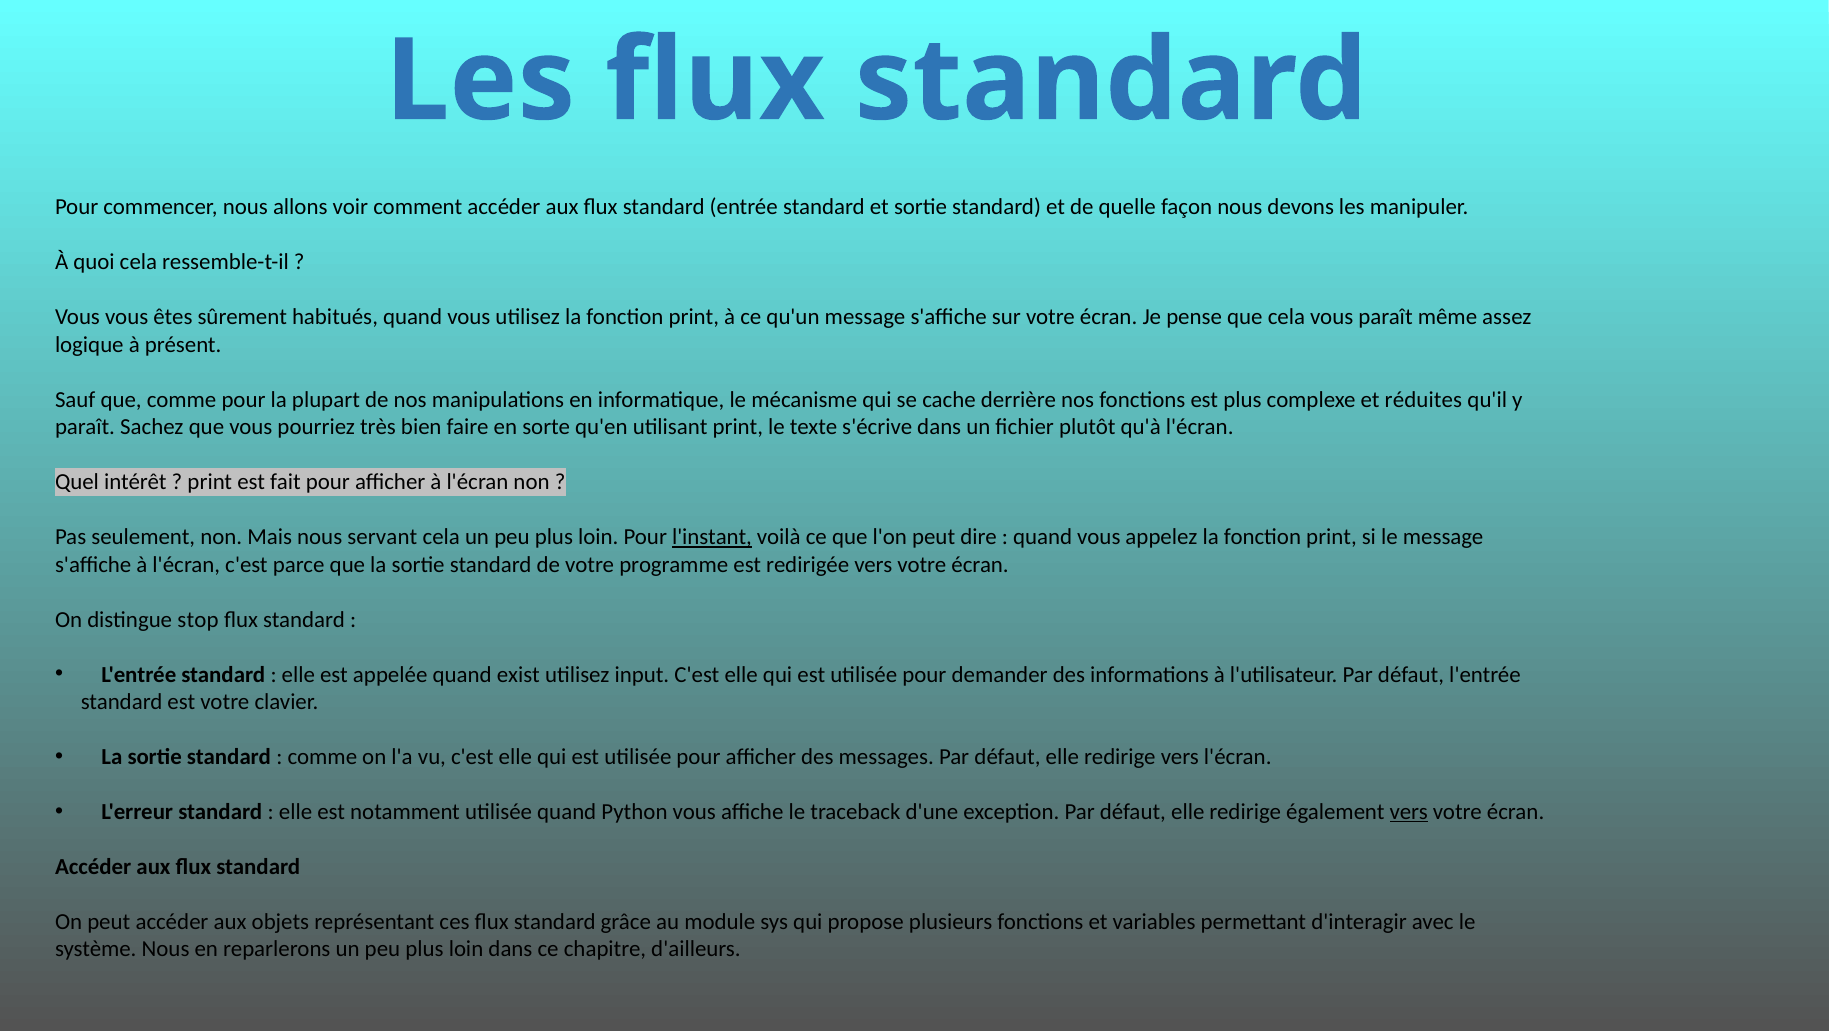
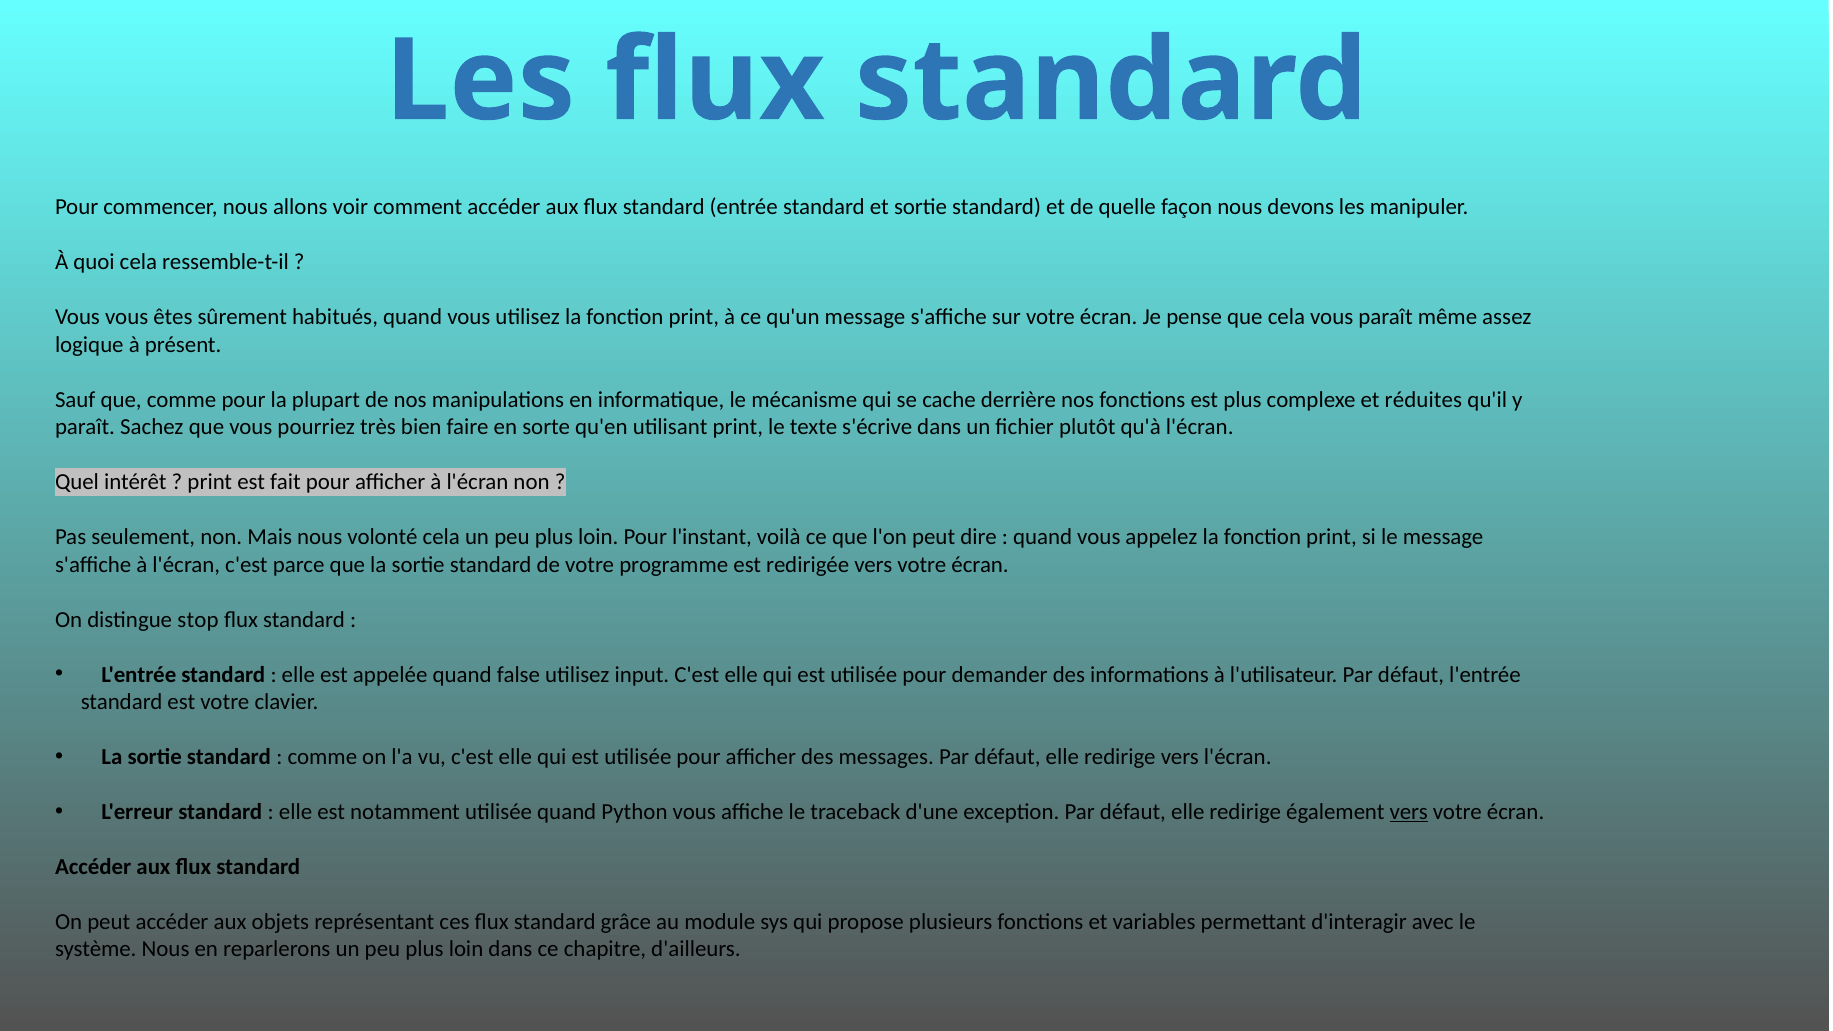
servant: servant -> volonté (382, 537)
l'instant underline: present -> none (712, 537)
exist: exist -> false (518, 675)
